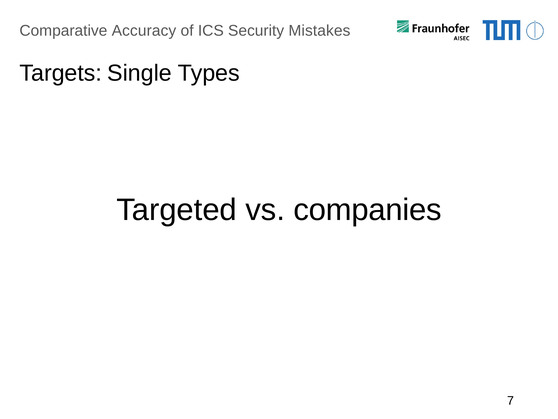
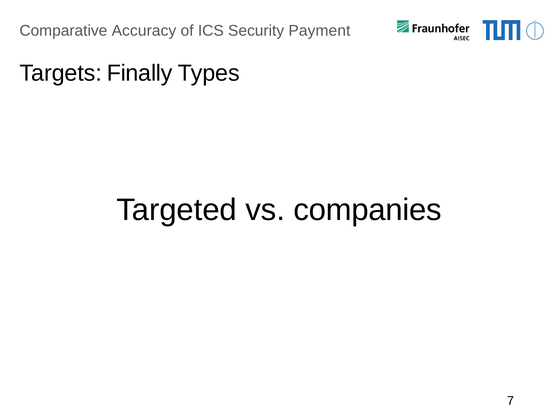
Mistakes: Mistakes -> Payment (319, 31)
Single: Single -> Finally (140, 73)
